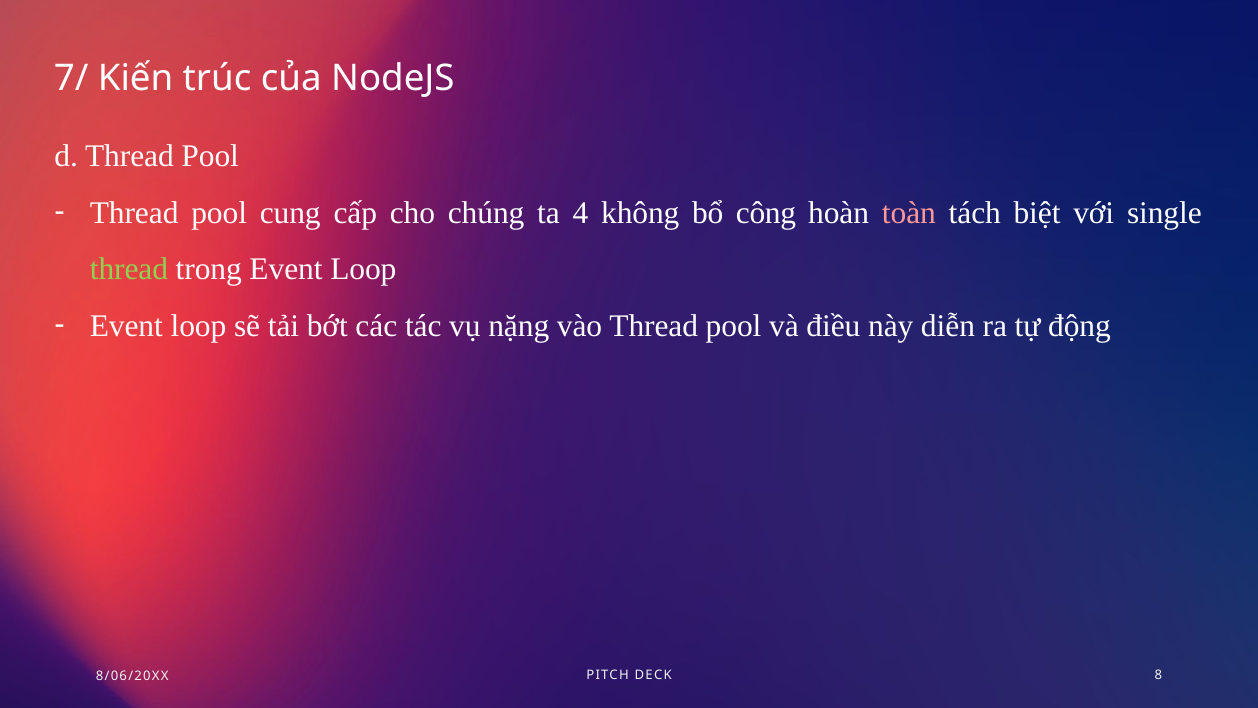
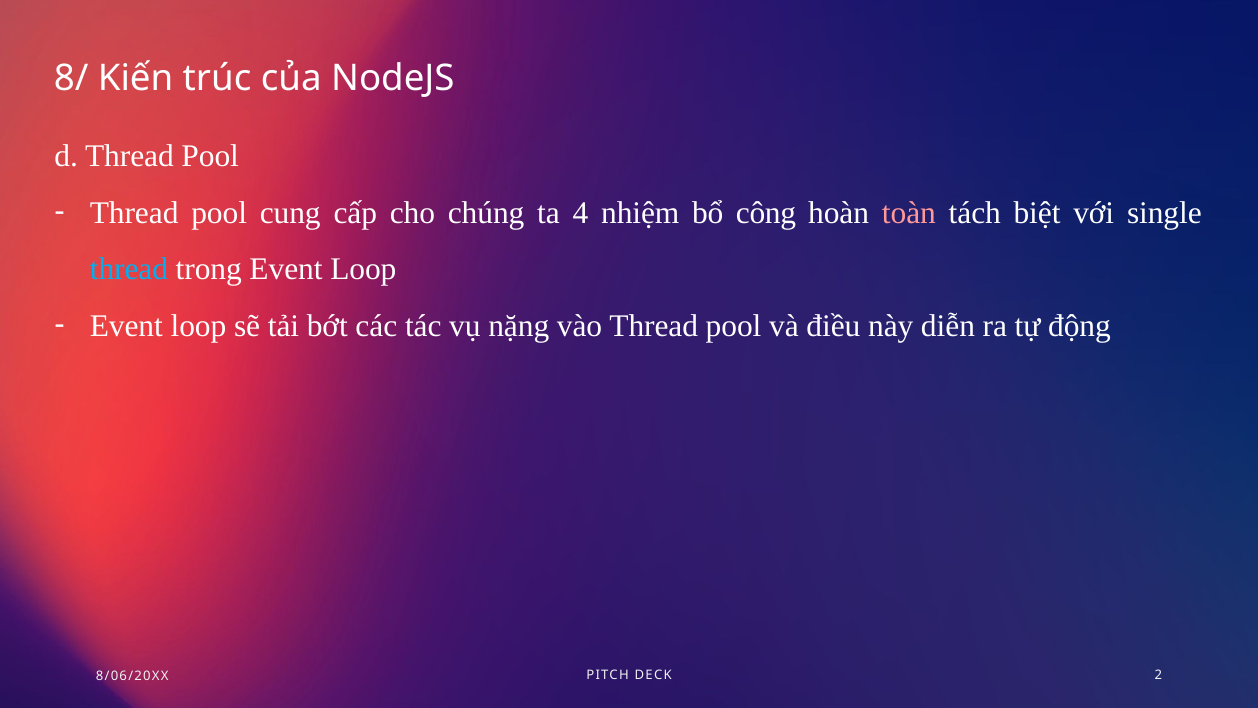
7/: 7/ -> 8/ (71, 78)
không: không -> nhiệm (640, 213)
thread colour: light green -> light blue (129, 269)
8: 8 -> 2 (1158, 675)
